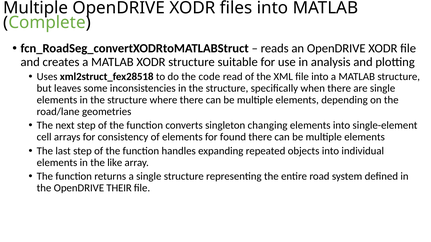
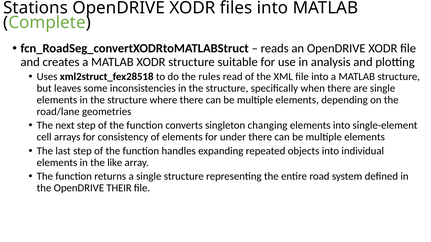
Multiple: Multiple -> Stations (36, 8)
code: code -> rules (209, 77)
found: found -> under (233, 137)
